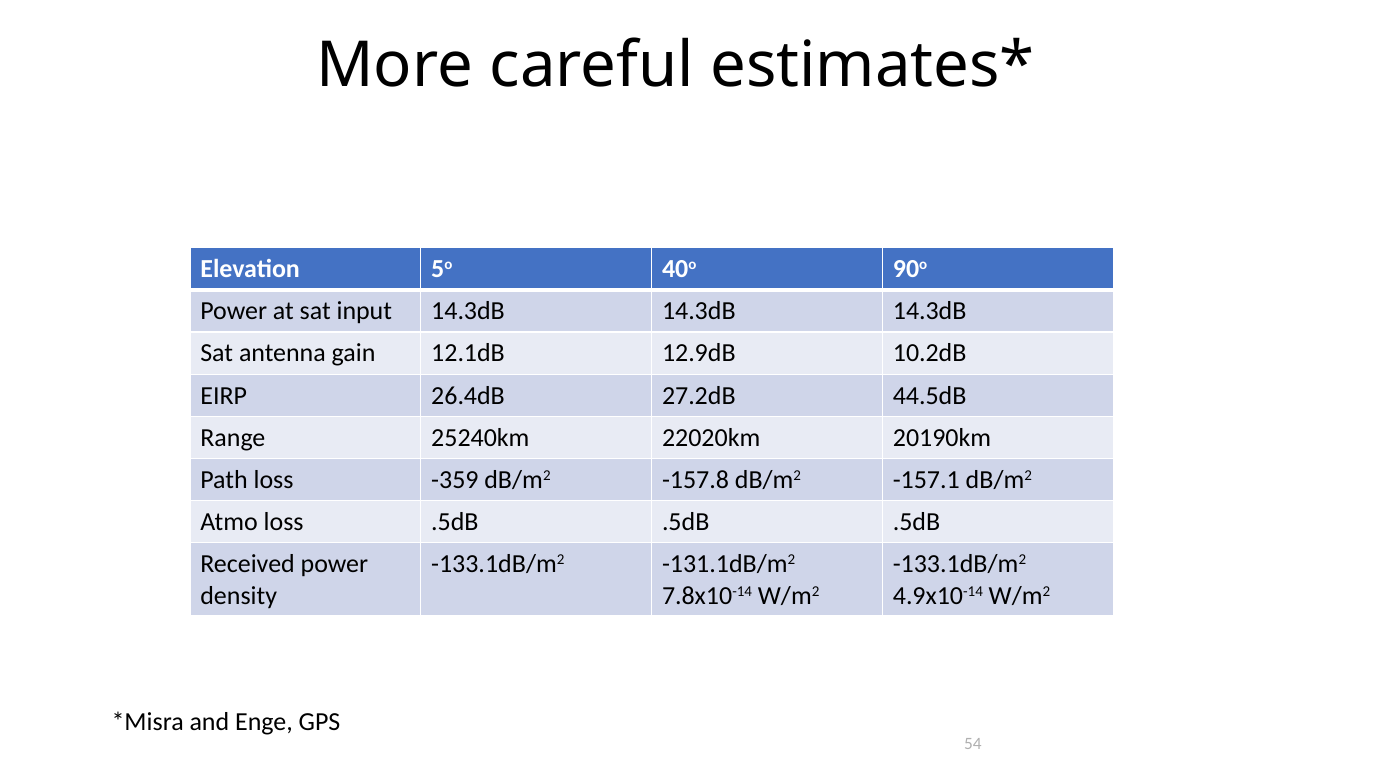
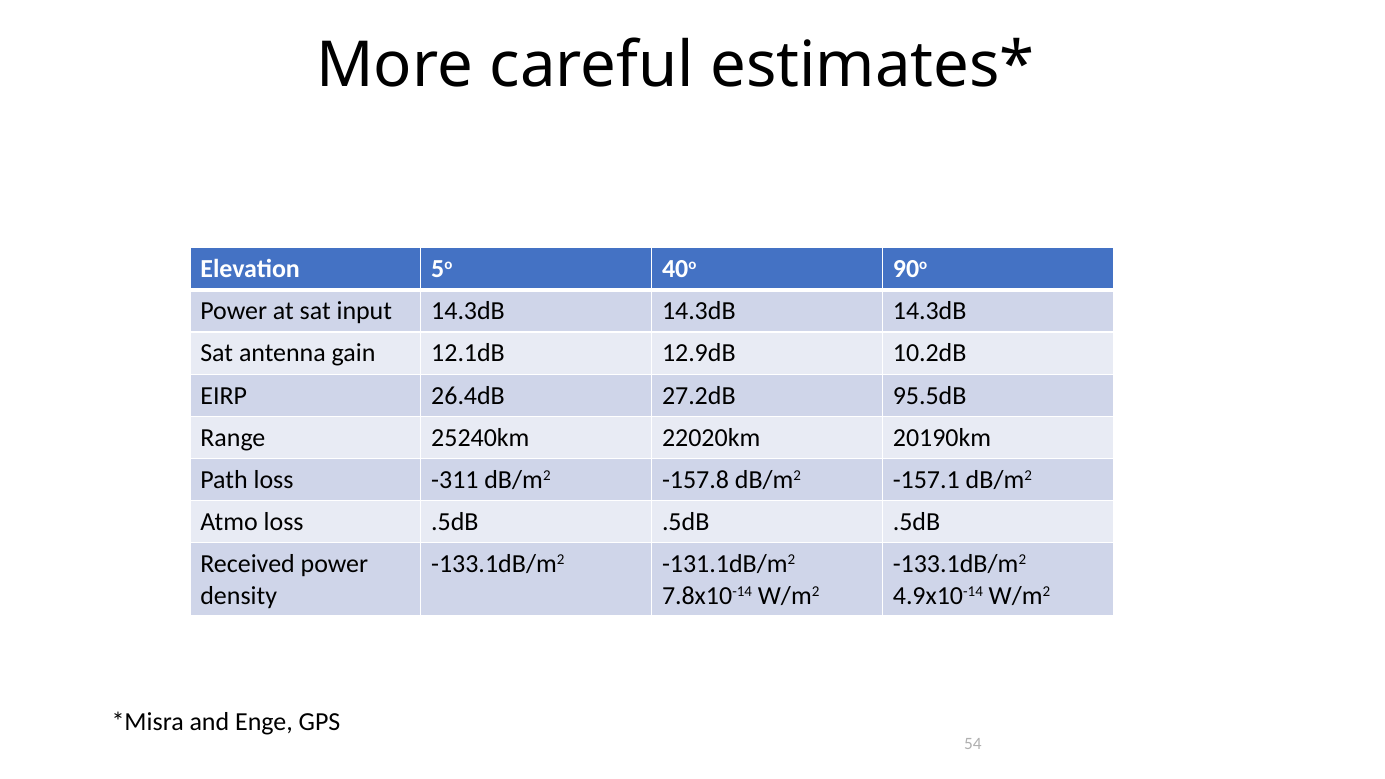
44.5dB: 44.5dB -> 95.5dB (930, 396)
-359: -359 -> -311 (455, 480)
